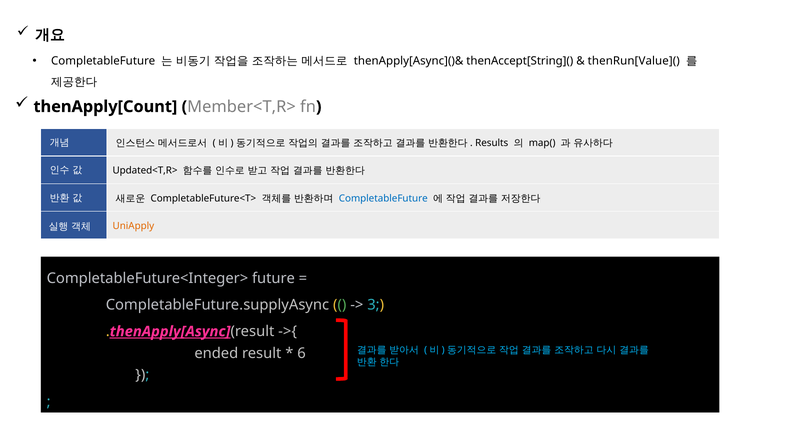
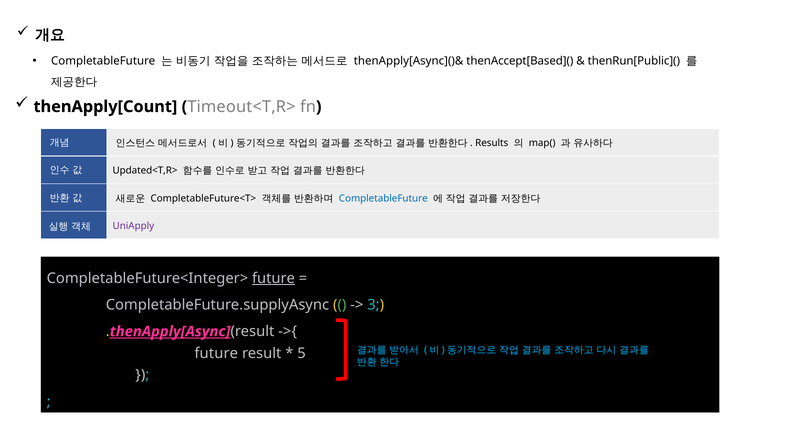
thenAccept[String](: thenAccept[String]( -> thenAccept[Based]( (520, 61)
thenRun[Value](: thenRun[Value]( -> thenRun[Public]( (634, 61)
Member<T,R>: Member<T,R> -> Timeout<T,R> (241, 107)
UniApply colour: orange -> purple (133, 226)
future underline: none -> present (273, 278)
ended: ended -> future (216, 353)
6: 6 -> 5 (301, 353)
